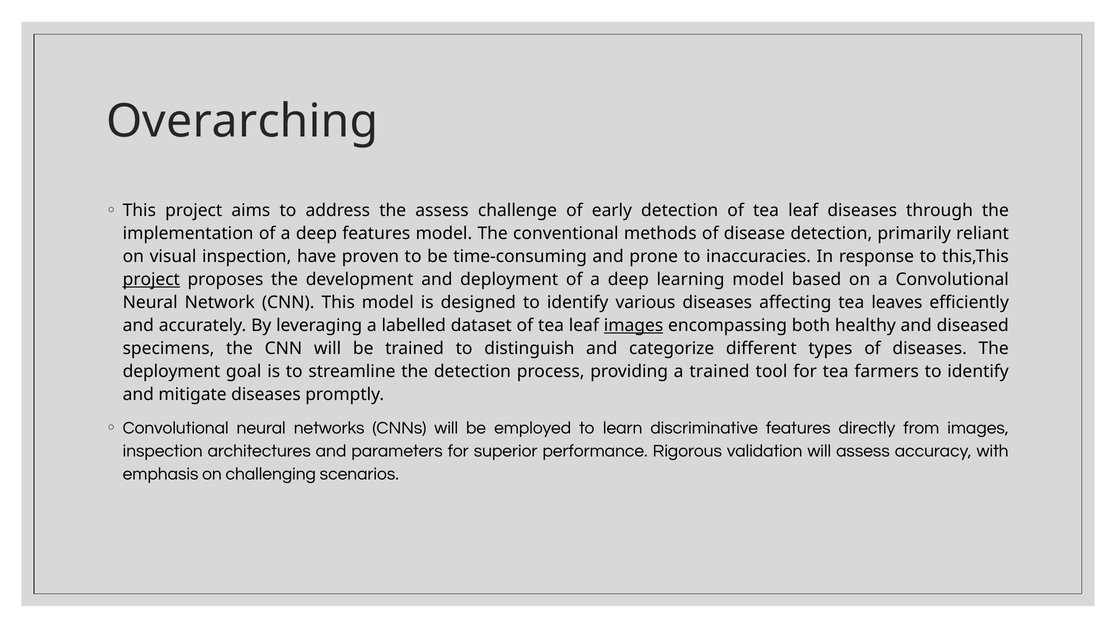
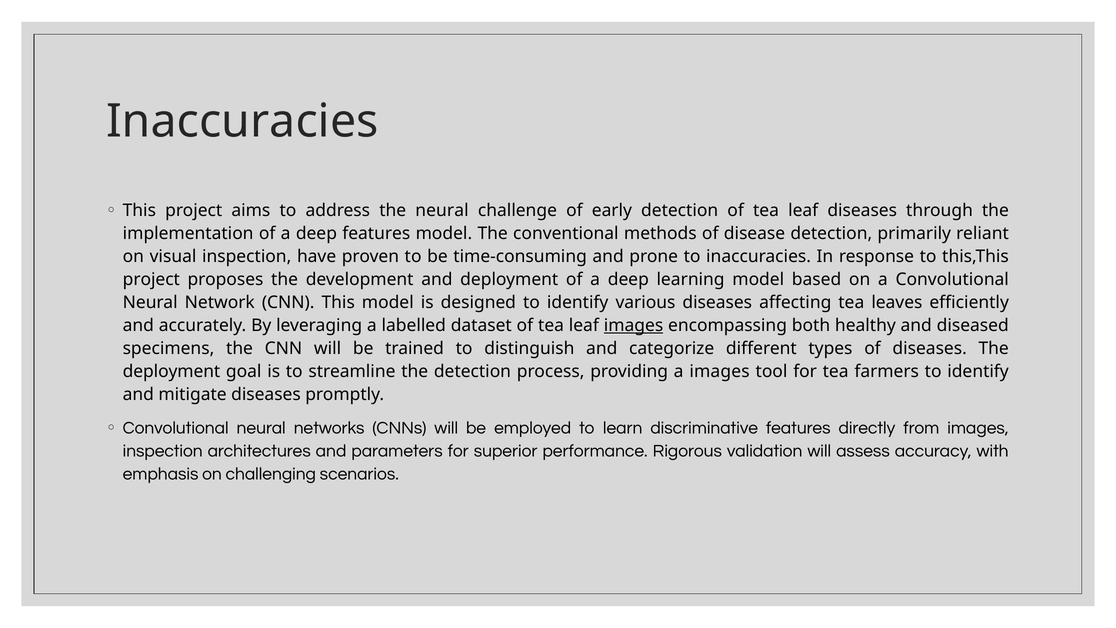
Overarching: Overarching -> Inaccuracies (242, 121)
the assess: assess -> neural (442, 210)
project underline: present -> none (151, 279)
a trained: trained -> images (719, 371)
